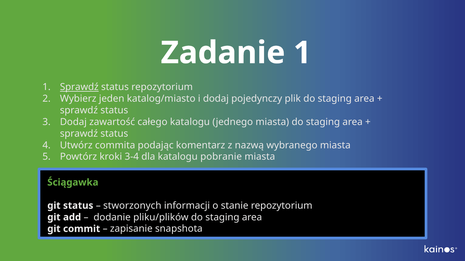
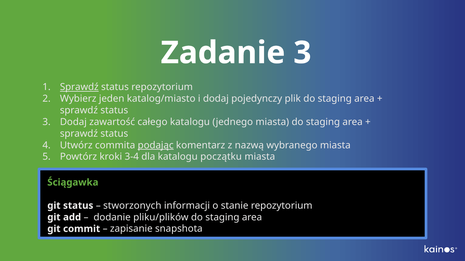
Zadanie 1: 1 -> 3 (302, 53)
podając underline: none -> present (156, 145)
pobranie: pobranie -> początku (221, 157)
